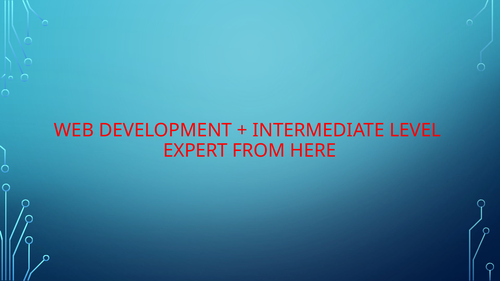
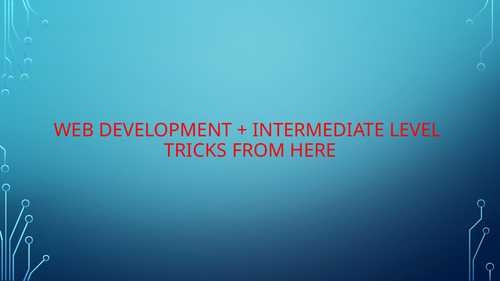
EXPERT: EXPERT -> TRICKS (195, 151)
